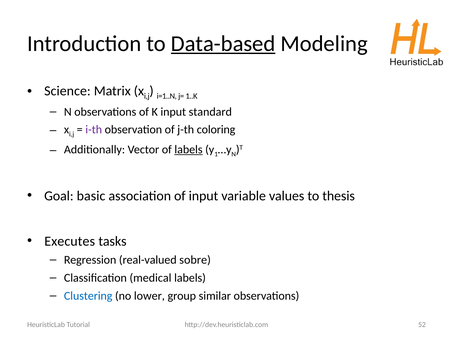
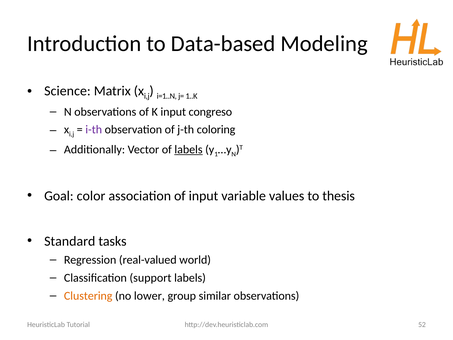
Data-based underline: present -> none (223, 43)
standard: standard -> congreso (210, 112)
basic: basic -> color (91, 196)
Executes: Executes -> Standard (70, 241)
sobre: sobre -> world (195, 260)
medical: medical -> support (151, 278)
Clustering colour: blue -> orange (88, 296)
